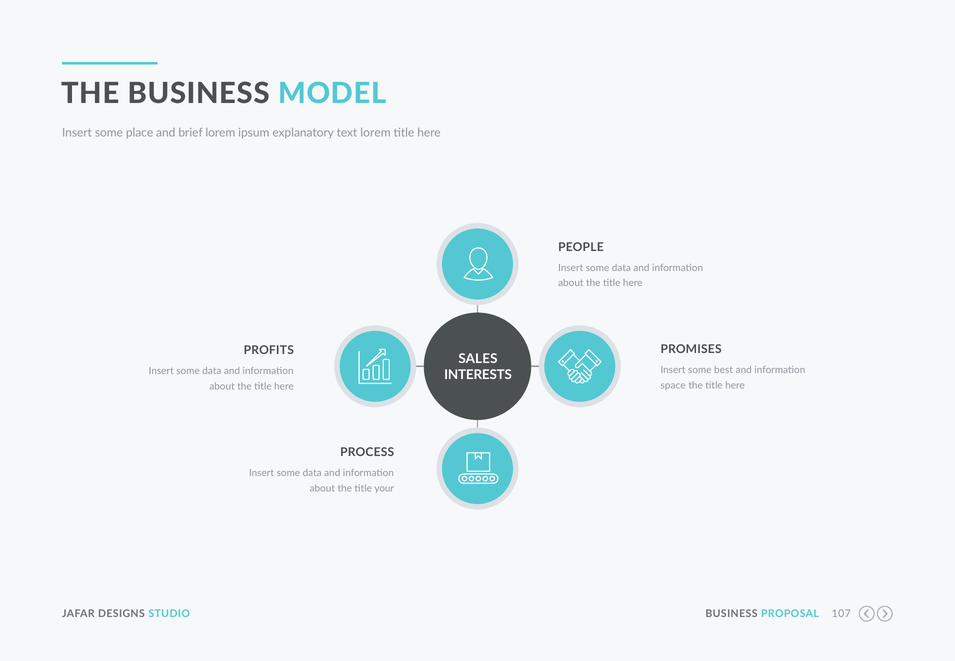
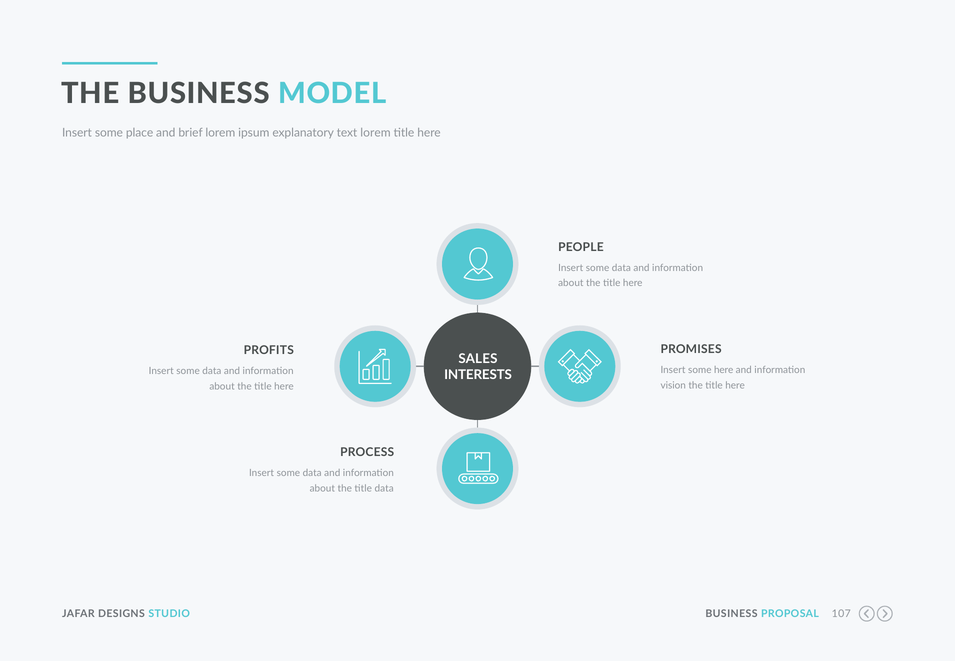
some best: best -> here (724, 370)
space: space -> vision (673, 386)
title your: your -> data (384, 489)
